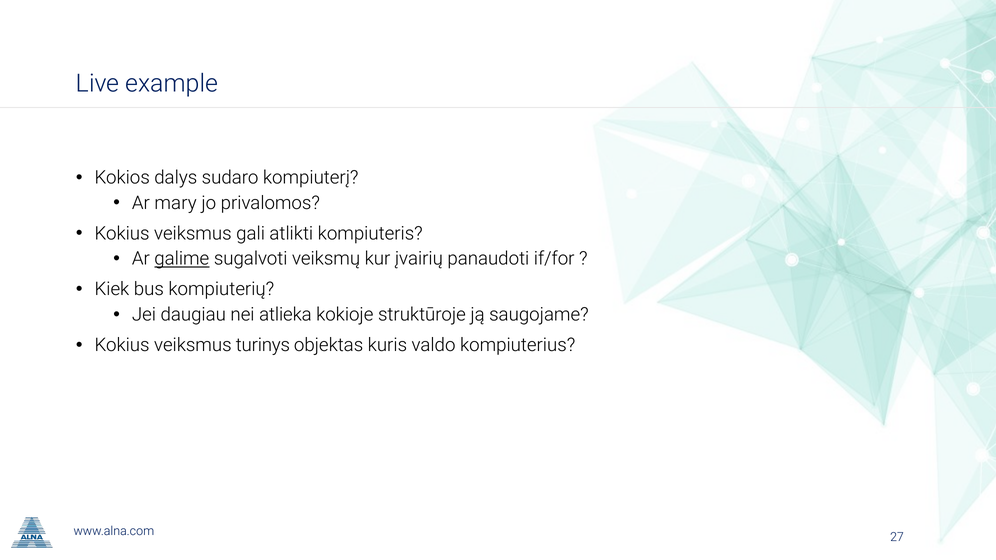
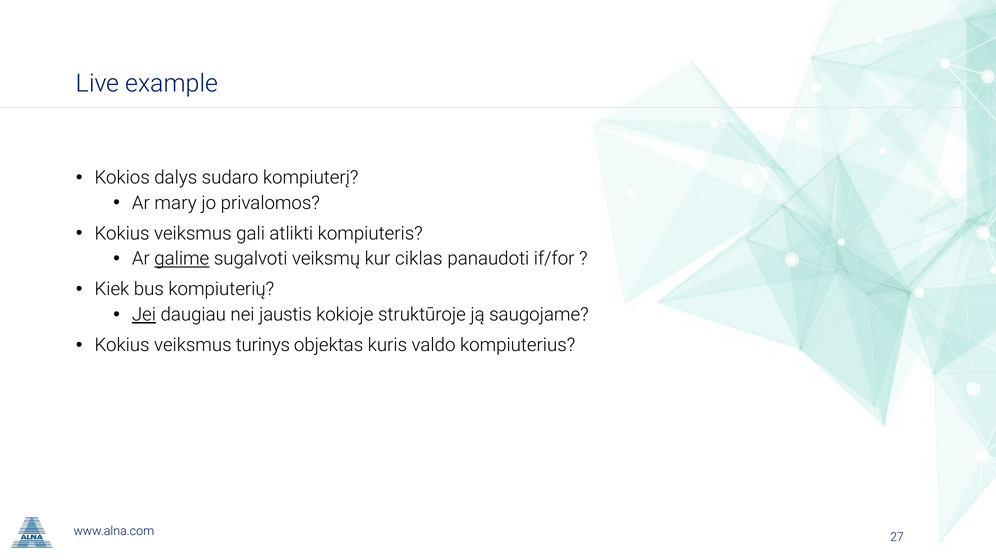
įvairių: įvairių -> ciklas (419, 259)
Jei underline: none -> present (144, 315)
atlieka: atlieka -> jaustis (285, 315)
